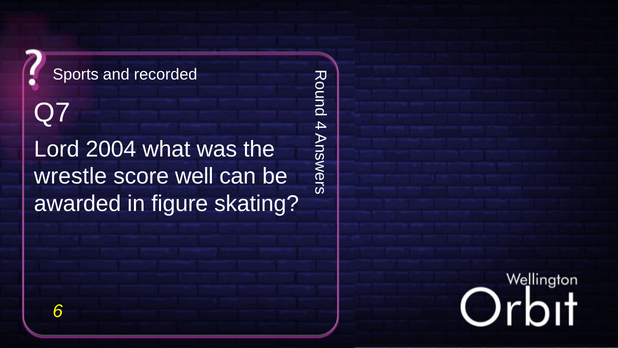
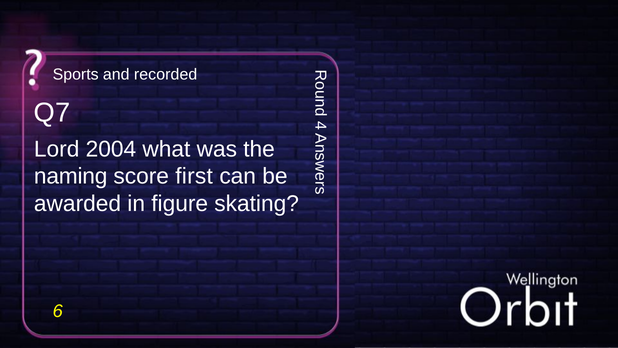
wrestle: wrestle -> naming (71, 176)
well: well -> first (194, 176)
